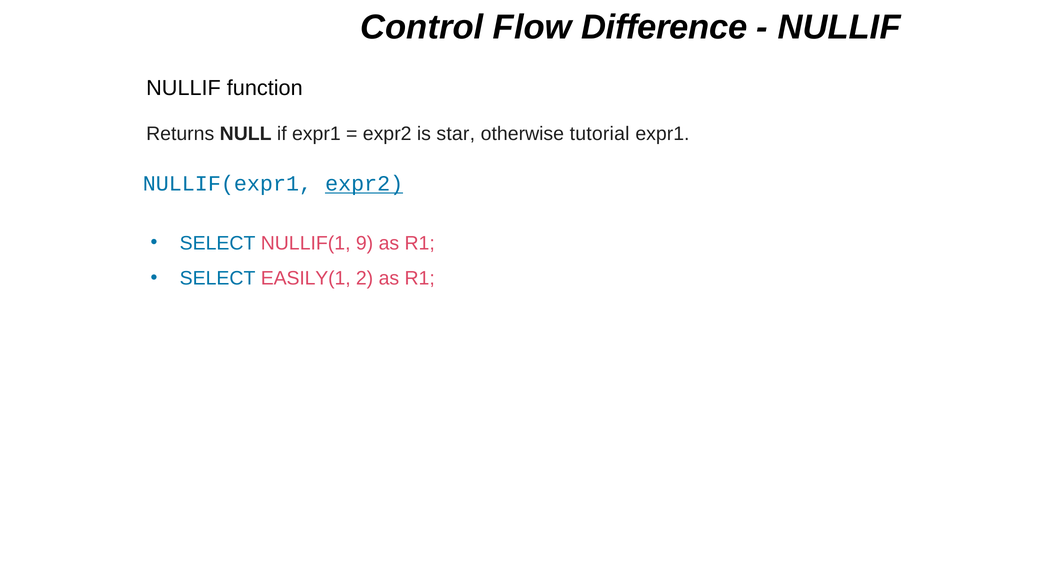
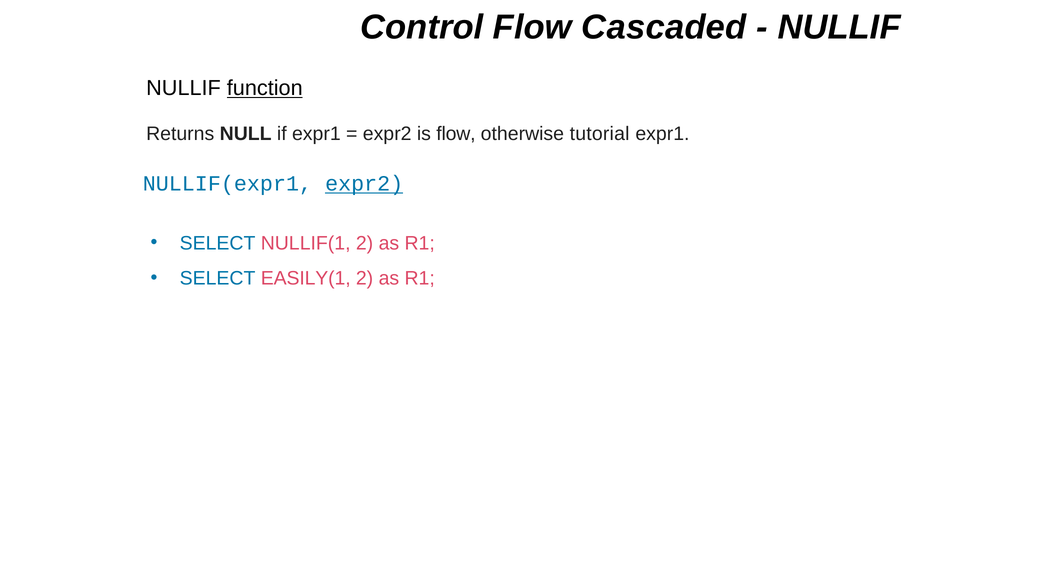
Difference: Difference -> Cascaded (664, 27)
function underline: none -> present (265, 88)
is star: star -> flow (456, 134)
NULLIF(1 9: 9 -> 2 (365, 243)
